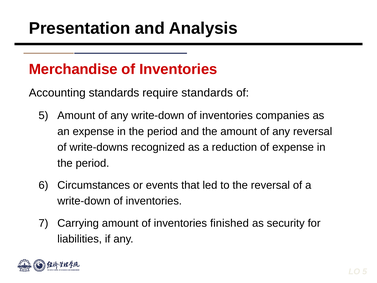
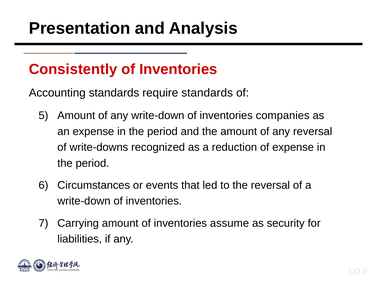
Merchandise: Merchandise -> Consistently (73, 69)
finished: finished -> assume (229, 223)
